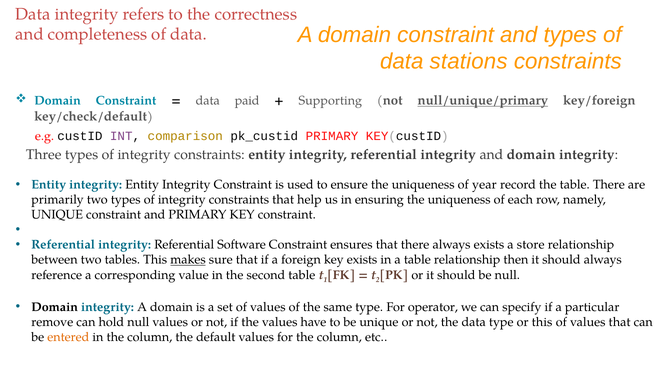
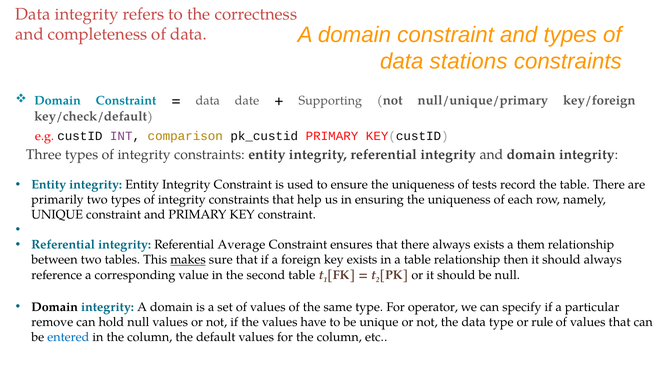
paid: paid -> date (247, 101)
null/unique/primary underline: present -> none (483, 101)
year: year -> tests (484, 185)
Software: Software -> Average (241, 245)
store: store -> them (531, 245)
or this: this -> rule (542, 322)
entered colour: orange -> blue (68, 337)
